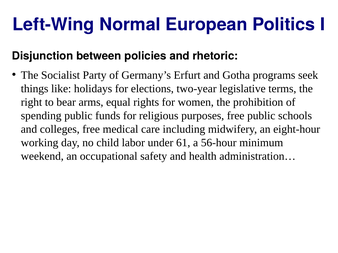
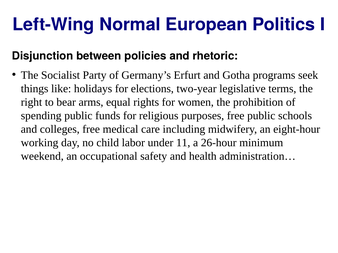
61: 61 -> 11 (183, 143)
56-hour: 56-hour -> 26-hour (219, 143)
